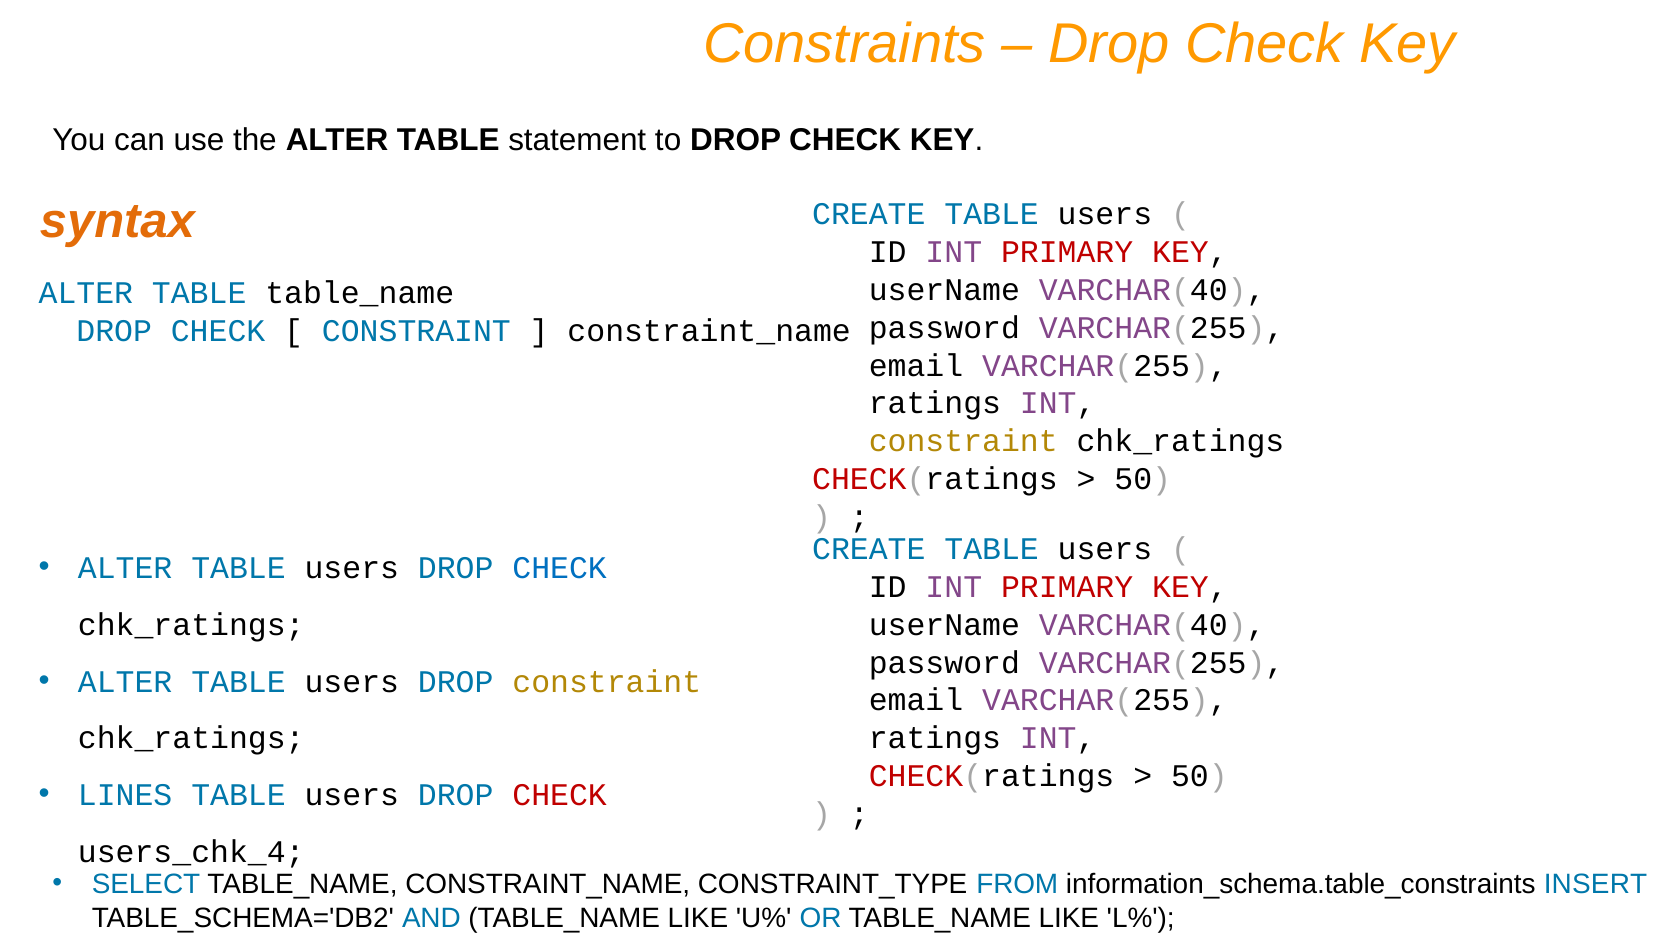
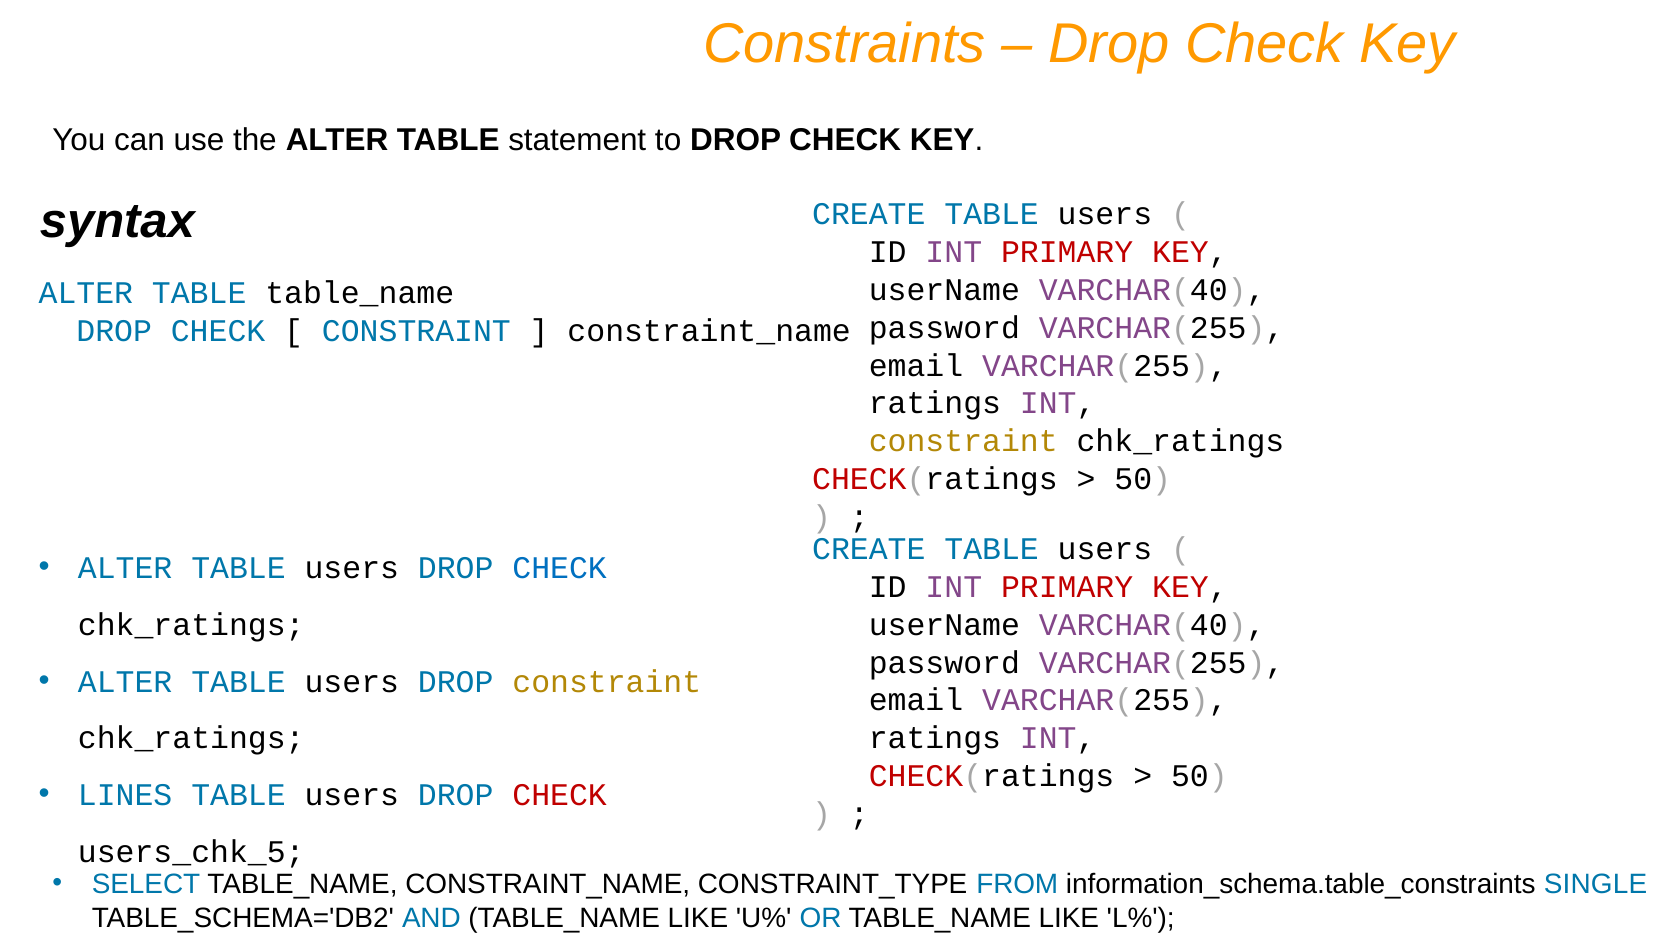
syntax colour: orange -> black (117, 221)
users_chk_4: users_chk_4 -> users_chk_5 (191, 851)
INSERT: INSERT -> SINGLE (1596, 884)
